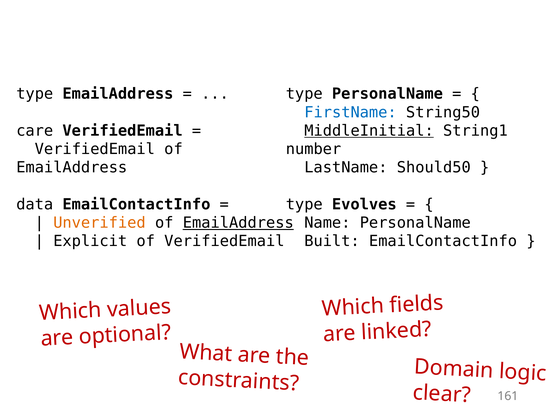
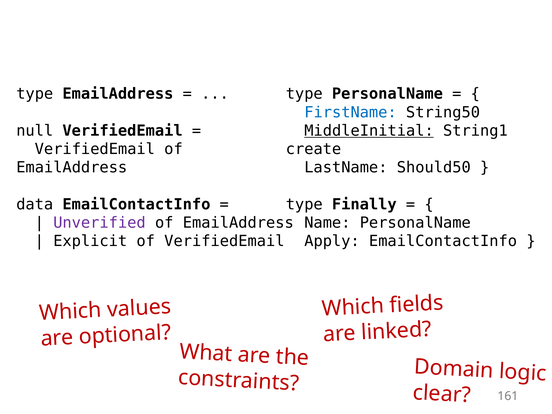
care: care -> null (35, 131)
number: number -> create (314, 149)
Evolves: Evolves -> Finally (364, 204)
Unverified colour: orange -> purple (99, 223)
EmailAddress underline: present -> none (238, 223)
Built: Built -> Apply (332, 241)
